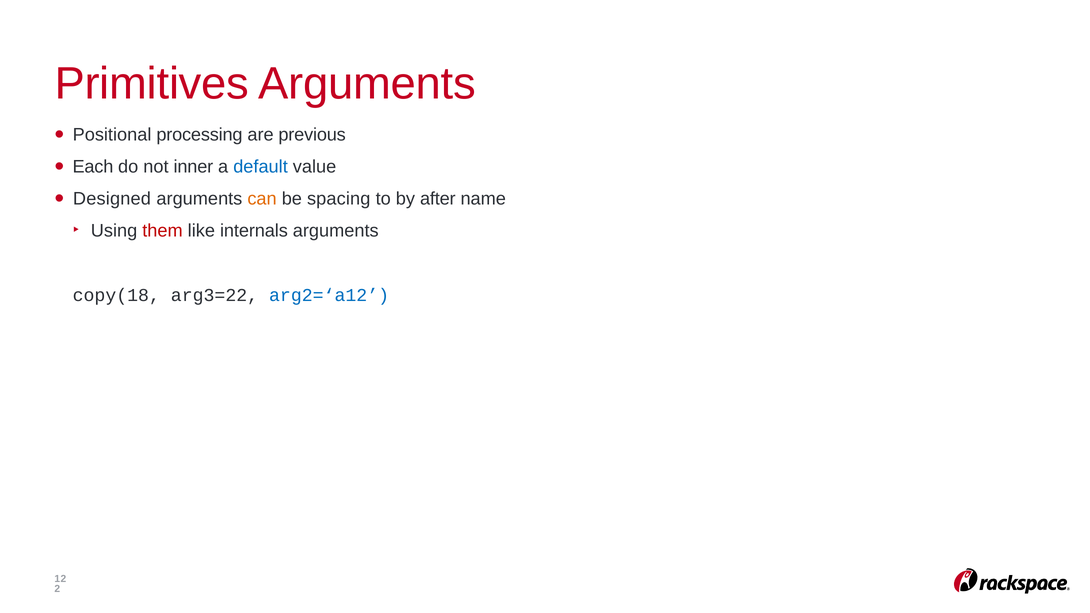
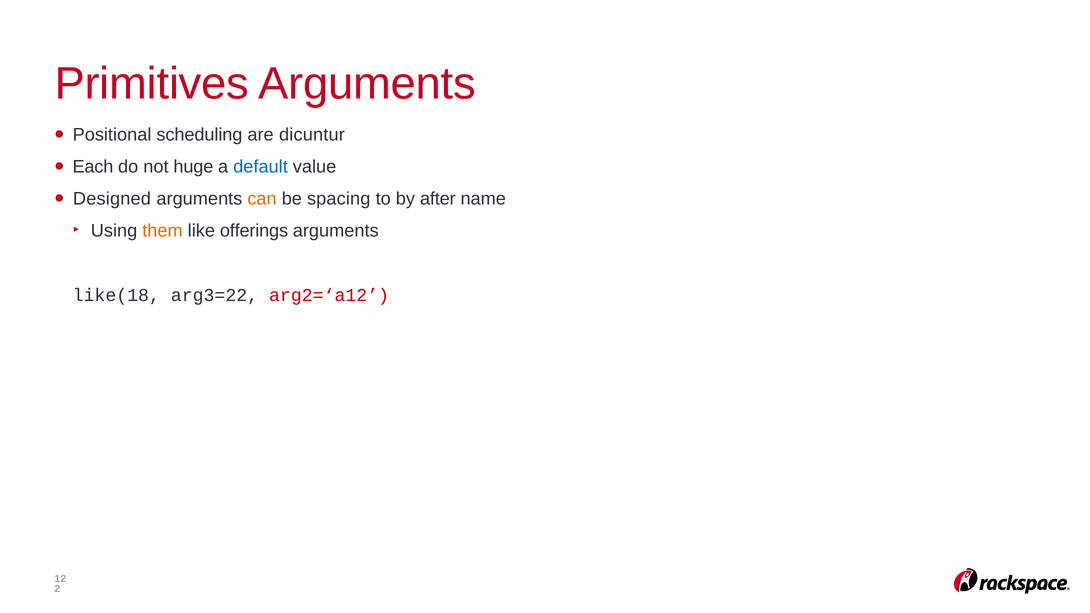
processing: processing -> scheduling (199, 135)
previous: previous -> dicuntur (312, 135)
inner: inner -> huge (193, 167)
them colour: red -> orange (162, 231)
internals: internals -> offerings (254, 231)
copy(18: copy(18 -> like(18 (116, 295)
arg2=‘a12 colour: blue -> red (329, 295)
